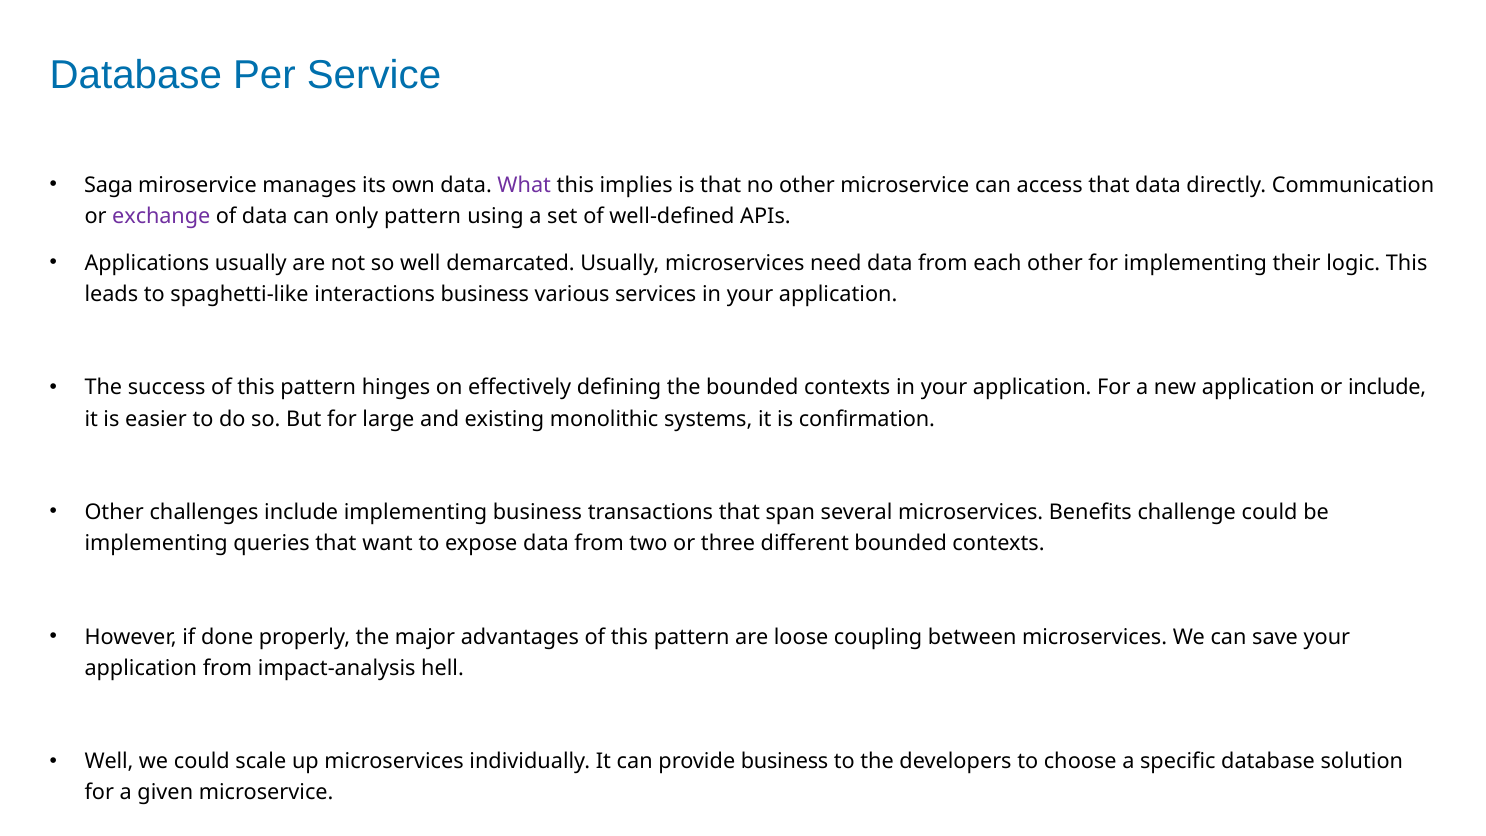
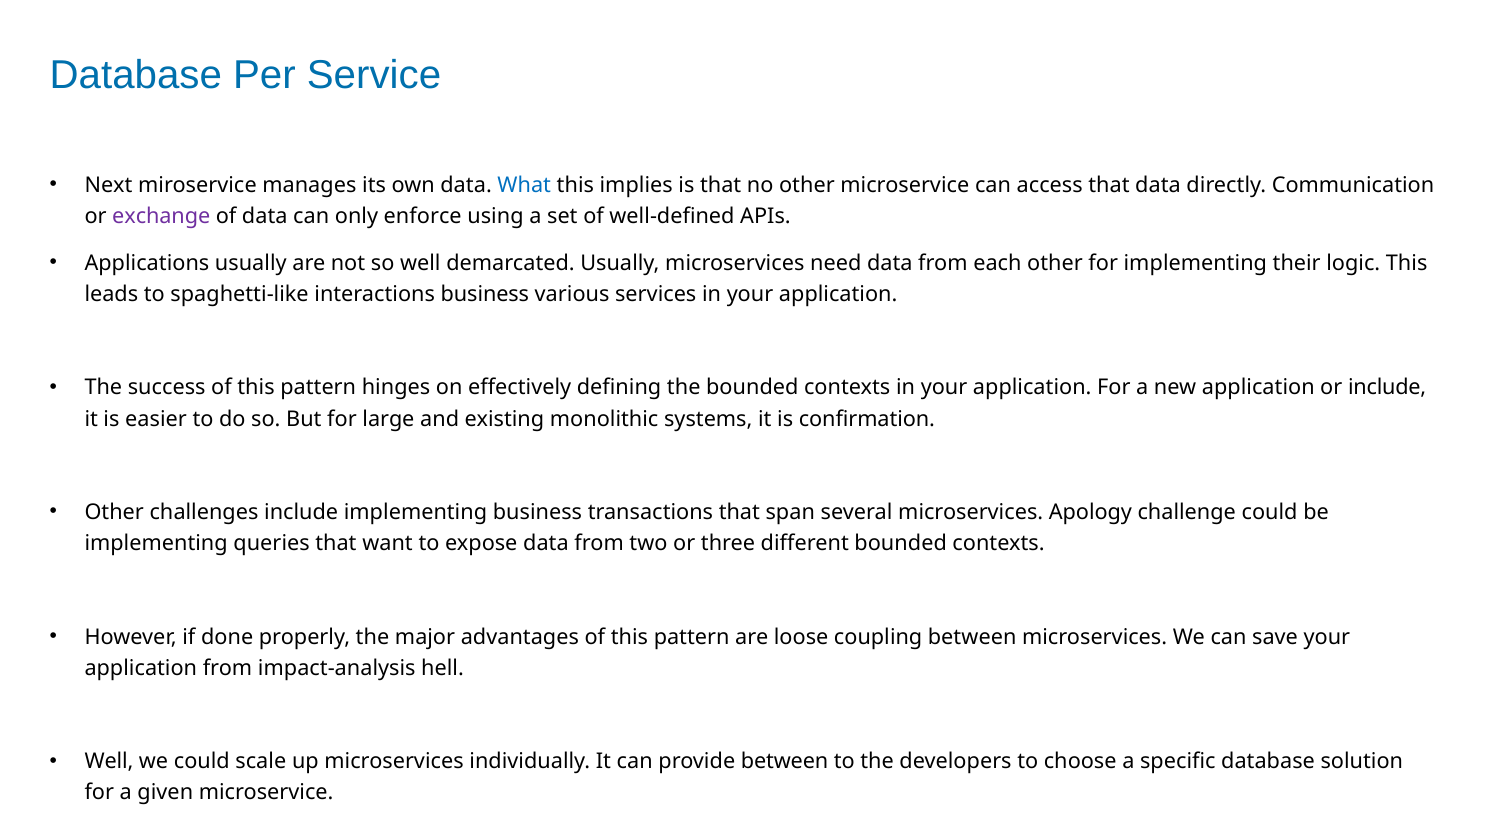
Saga: Saga -> Next (109, 185)
What colour: purple -> blue (524, 185)
only pattern: pattern -> enforce (423, 216)
Benefits: Benefits -> Apology (1090, 512)
provide business: business -> between (785, 761)
